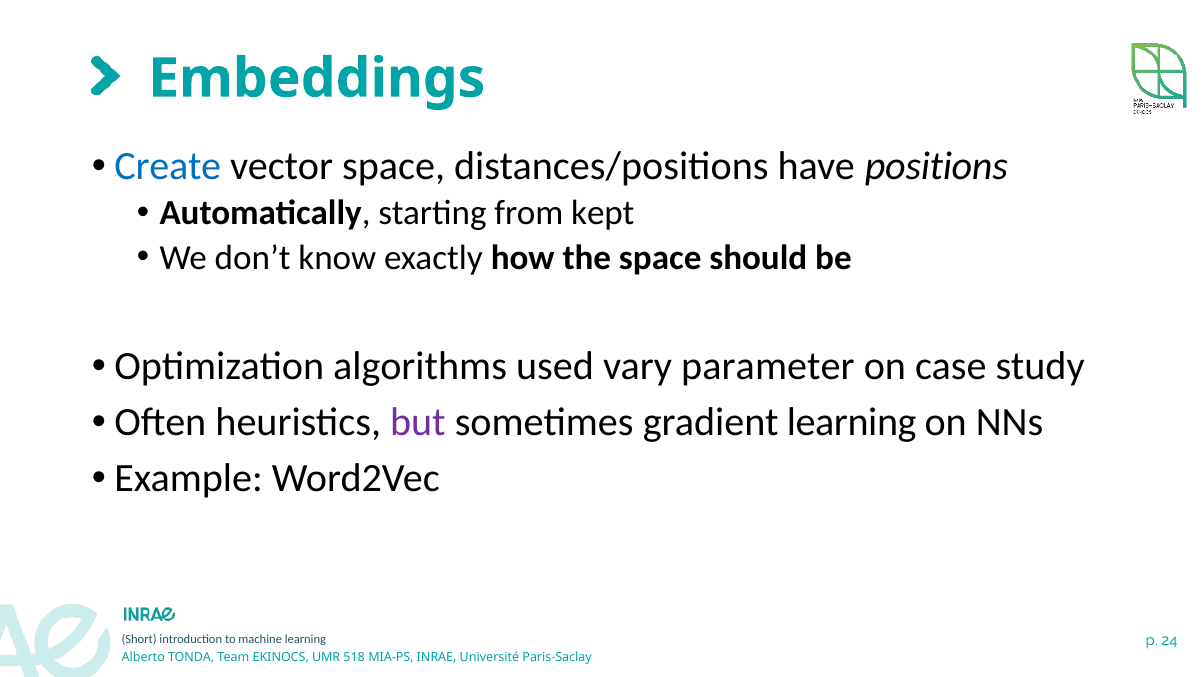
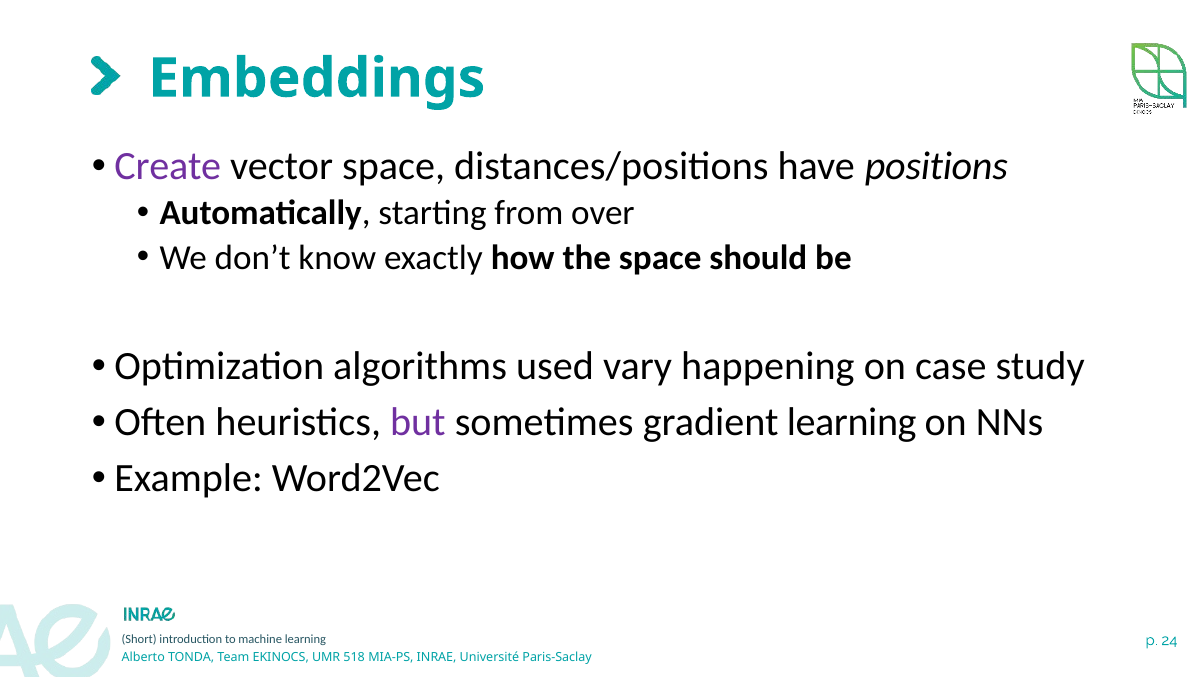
Create colour: blue -> purple (168, 167)
kept: kept -> over (603, 213)
parameter: parameter -> happening (768, 367)
